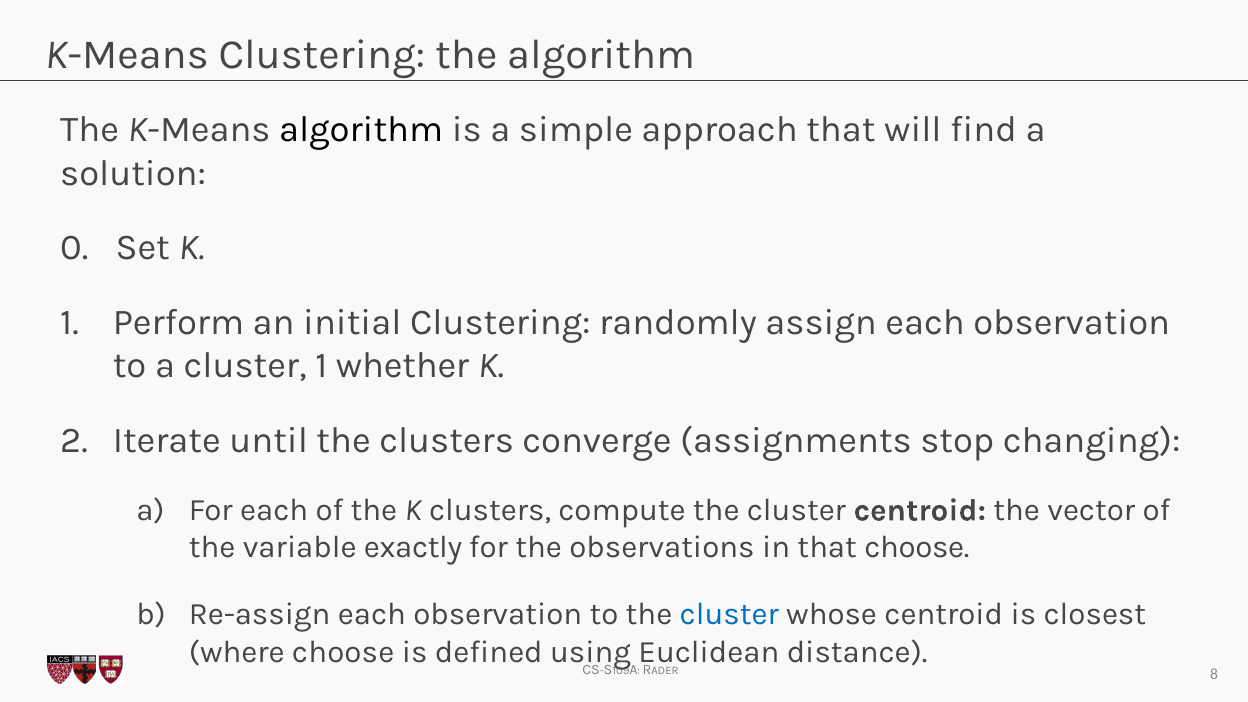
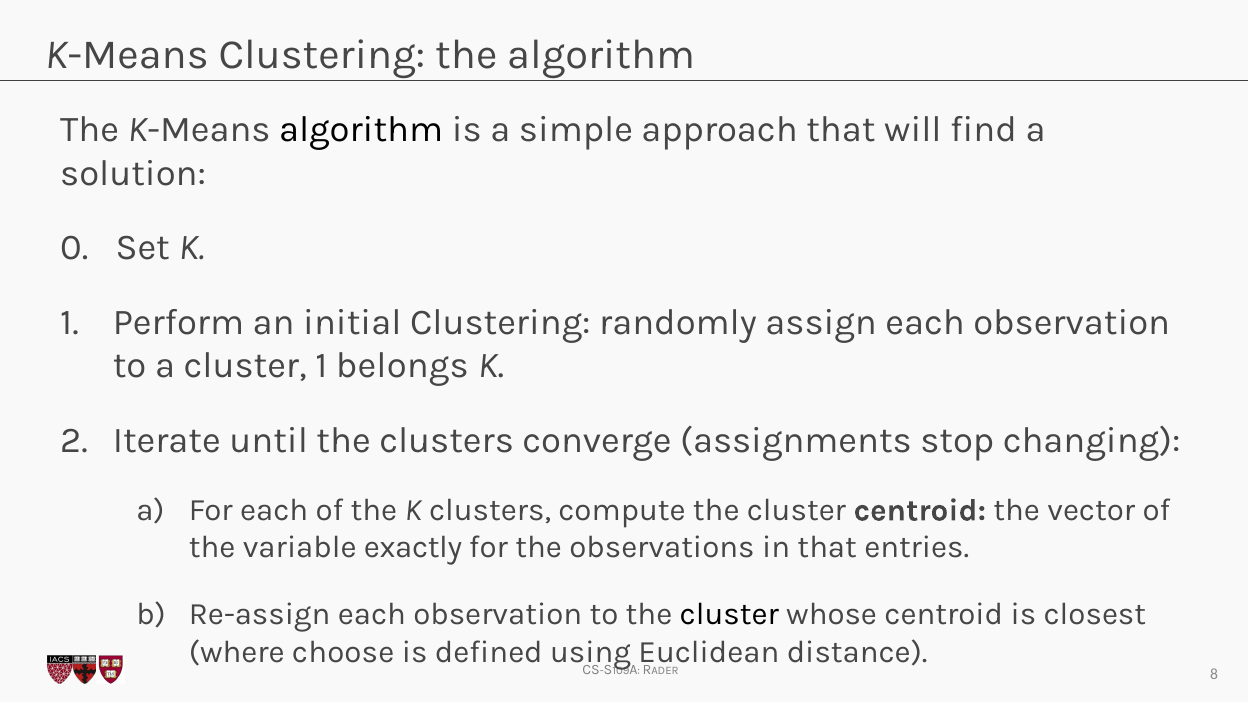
whether: whether -> belongs (402, 366)
that choose: choose -> entries (917, 548)
cluster colour: blue -> black (729, 615)
